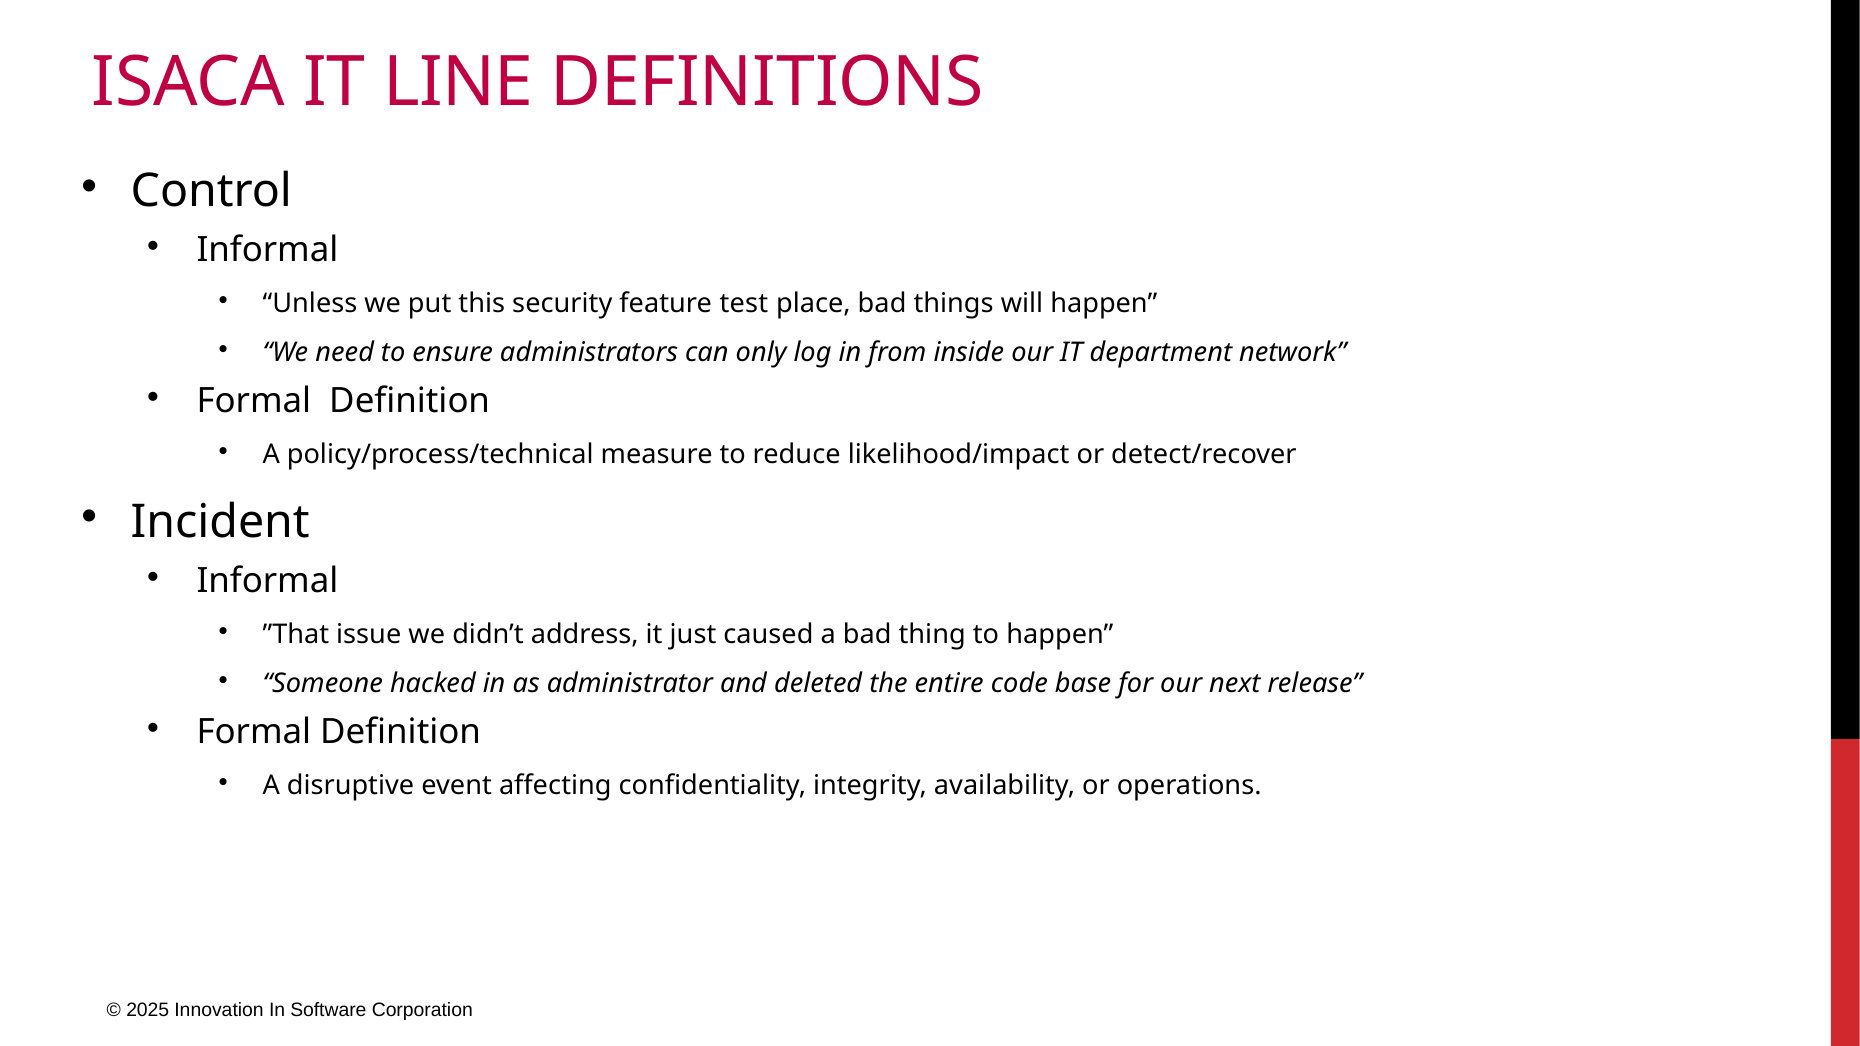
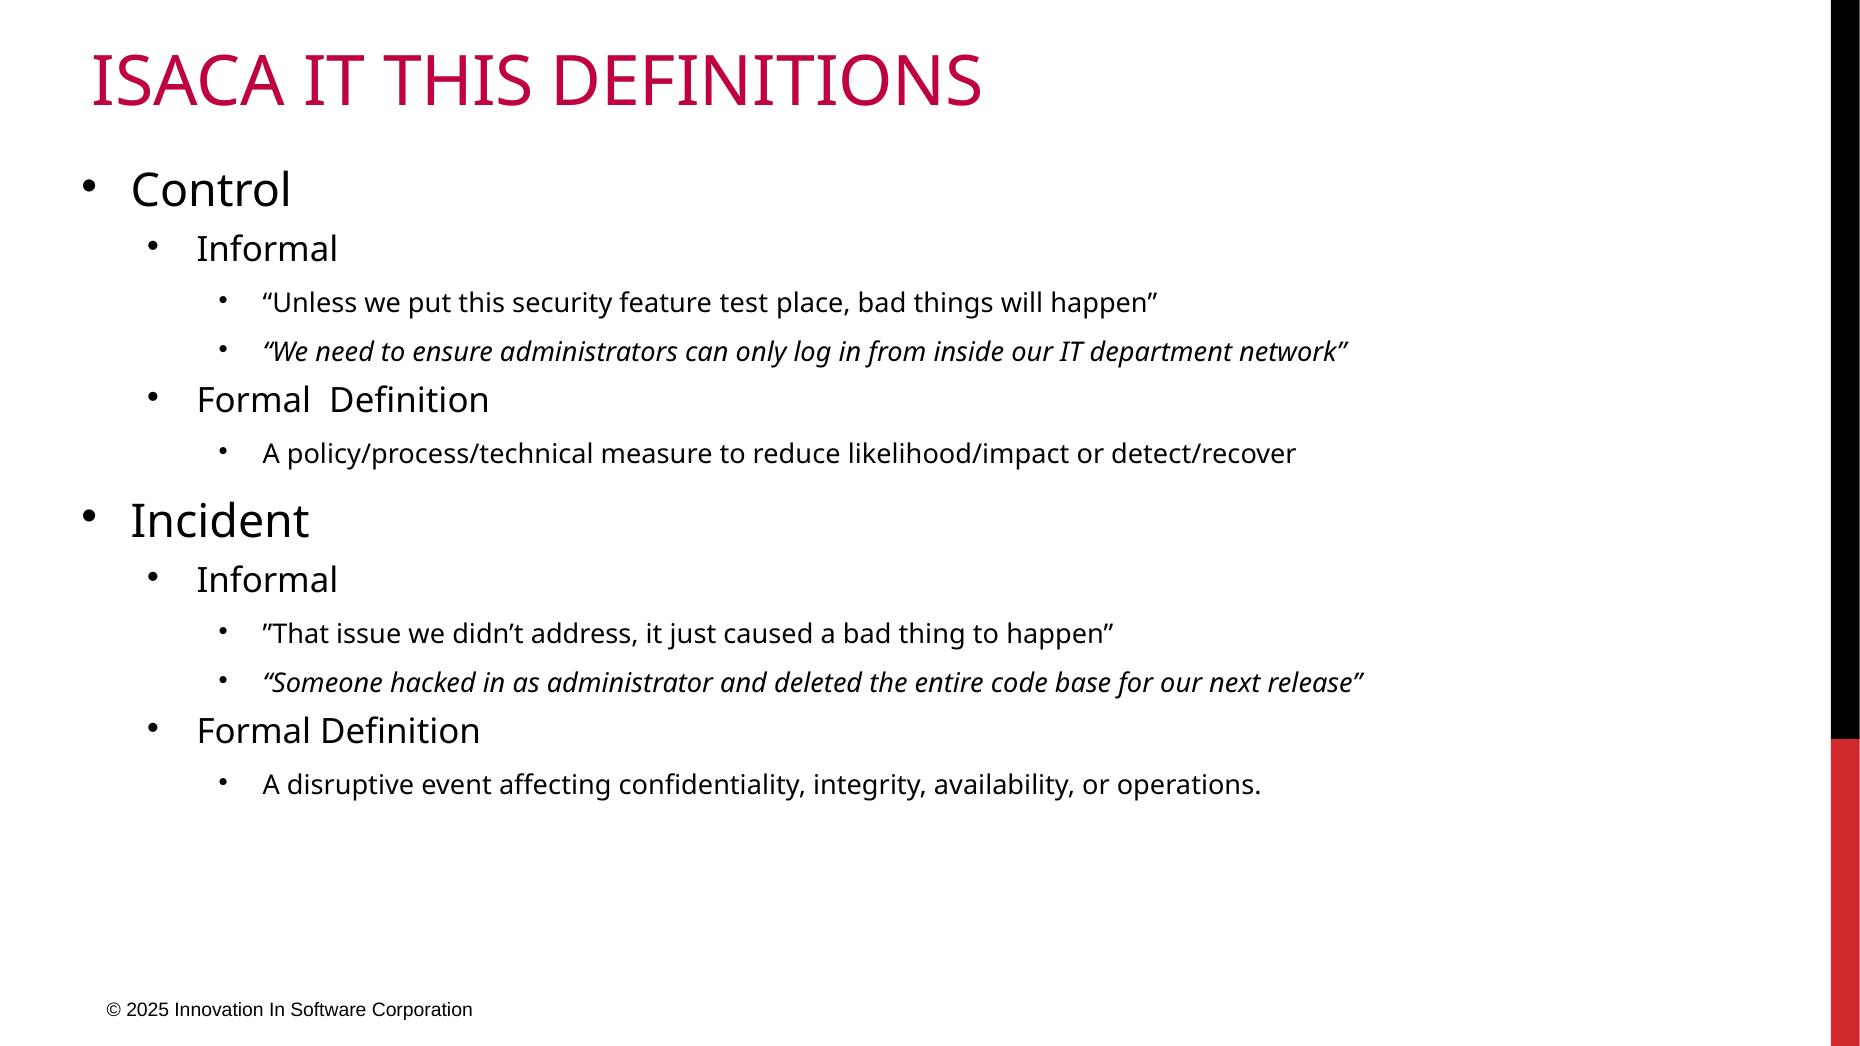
IT LINE: LINE -> THIS (458, 82)
